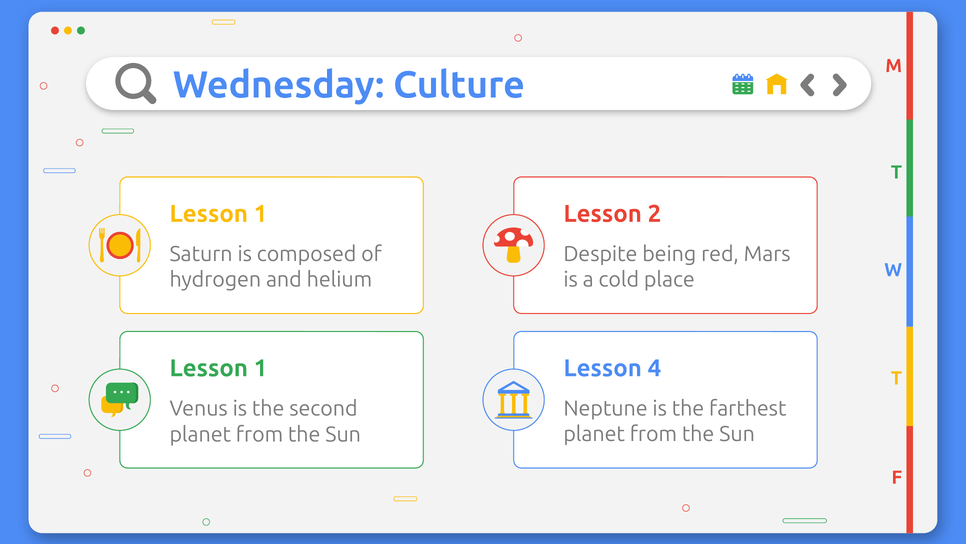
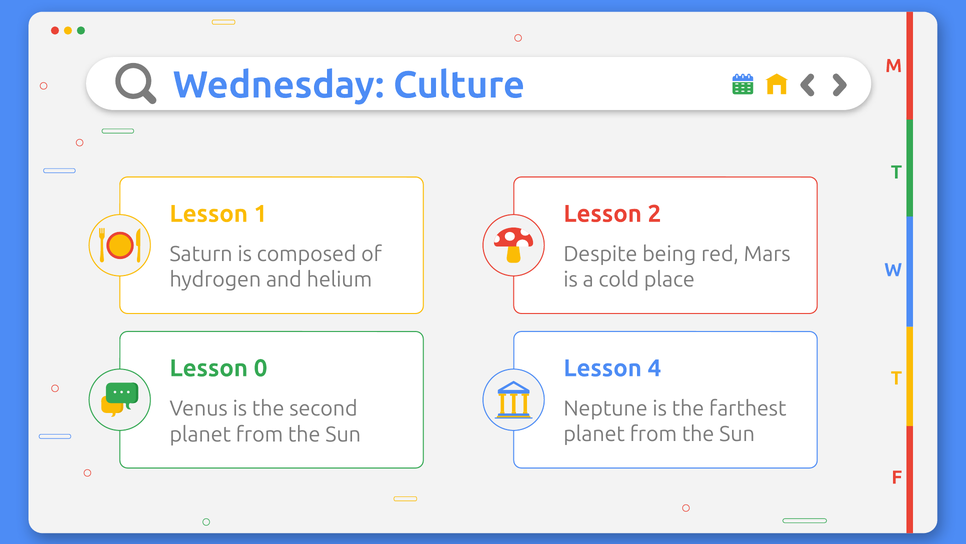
1: 1 -> 0 (261, 368)
